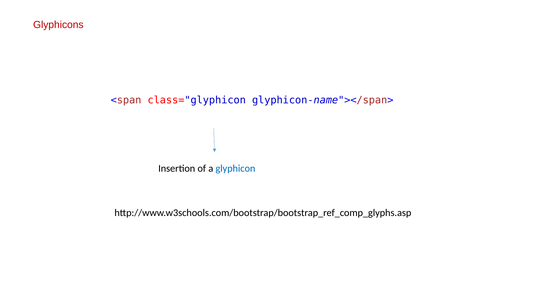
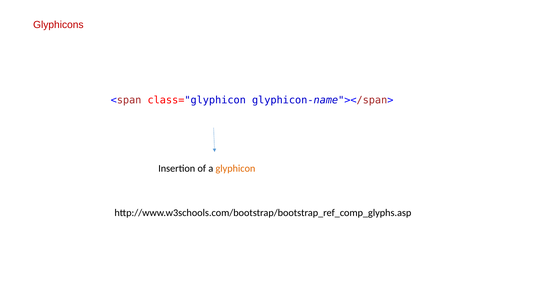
glyphicon colour: blue -> orange (235, 169)
